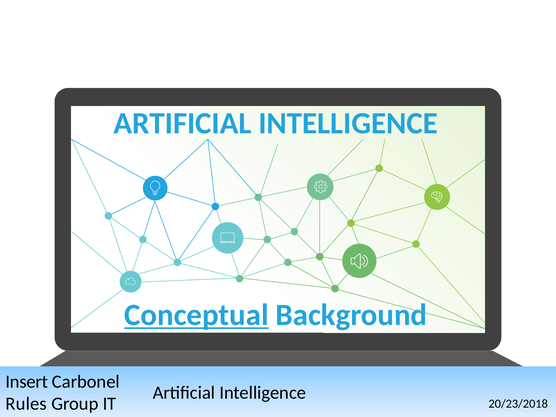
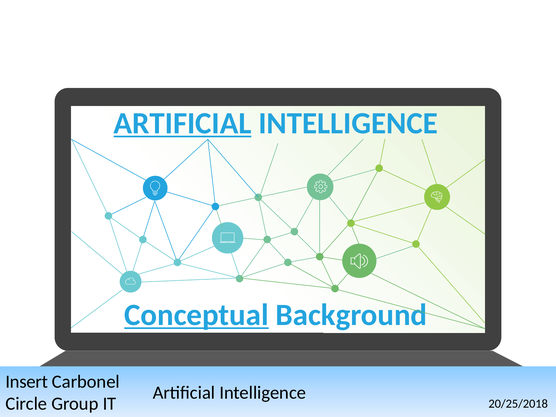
ARTIFICIAL underline: none -> present (183, 123)
Rules: Rules -> Circle (26, 404)
20/23/2018: 20/23/2018 -> 20/25/2018 (518, 404)
